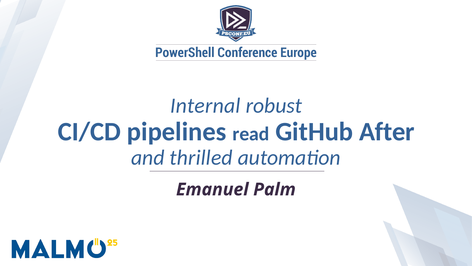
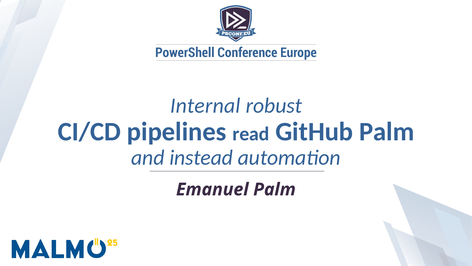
GitHub After: After -> Palm (387, 131)
thrilled: thrilled -> instead (201, 157)
